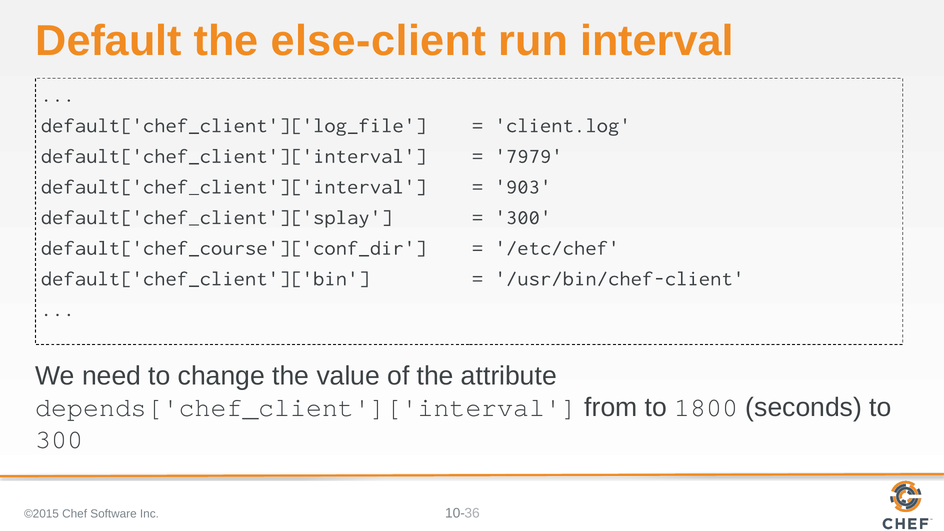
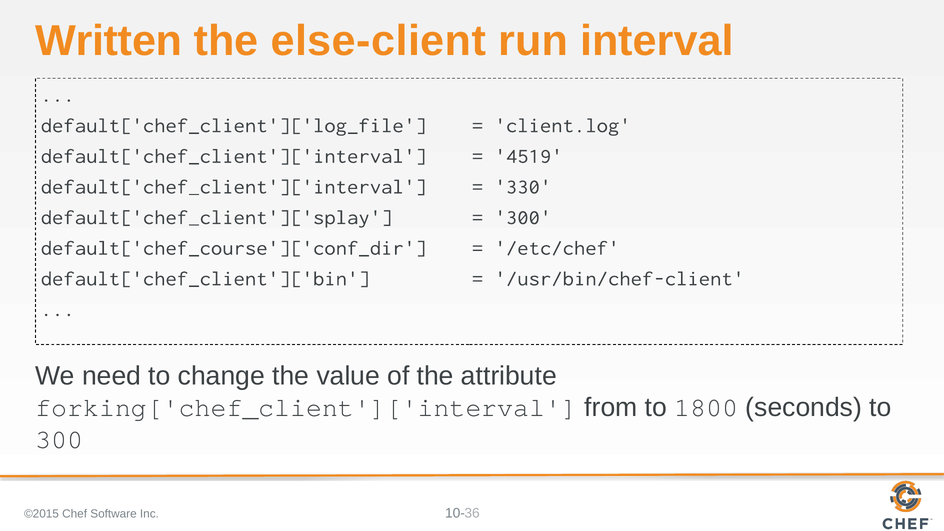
Default: Default -> Written (109, 41)
7979: 7979 -> 4519 (529, 156)
903: 903 -> 330 (523, 187)
depends['chef_client']['interval: depends['chef_client']['interval -> forking['chef_client']['interval (306, 408)
